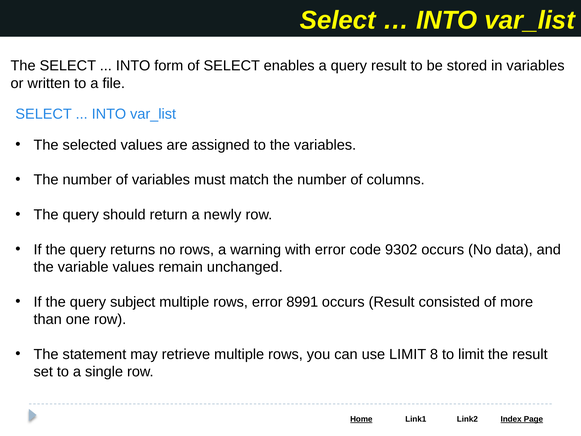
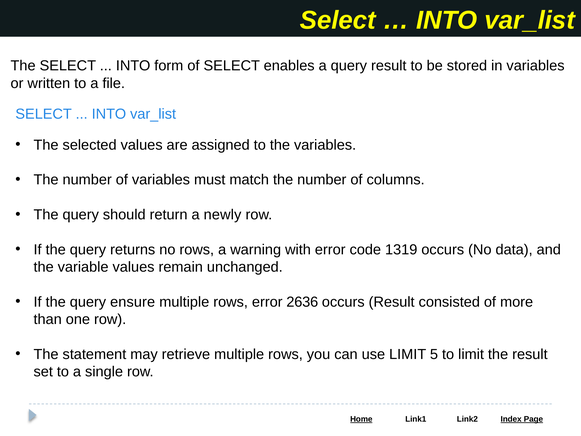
9302: 9302 -> 1319 (401, 249)
subject: subject -> ensure (133, 302)
8991: 8991 -> 2636 (302, 302)
8: 8 -> 5 (434, 354)
